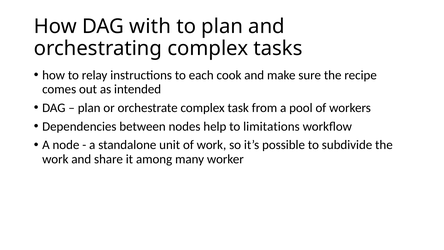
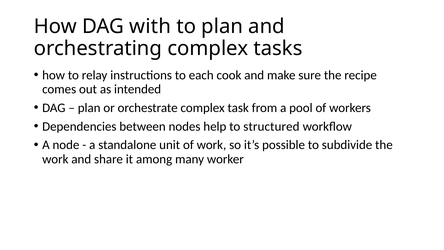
limitations: limitations -> structured (271, 126)
